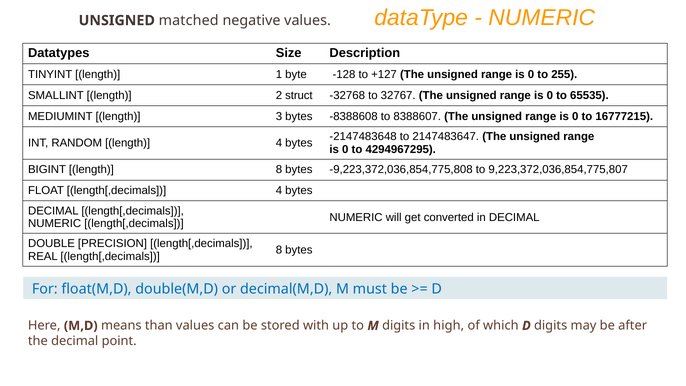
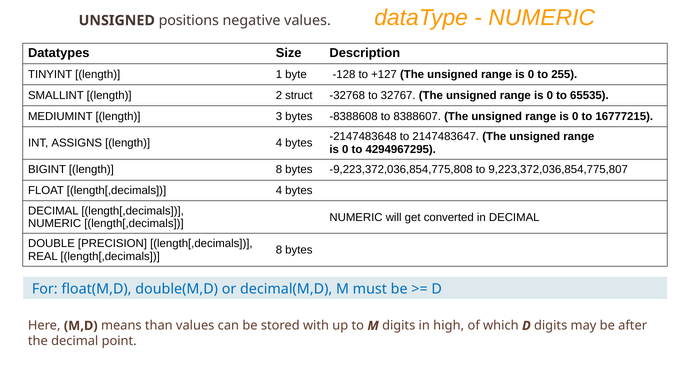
matched: matched -> positions (189, 20)
RANDOM: RANDOM -> ASSIGNS (77, 143)
